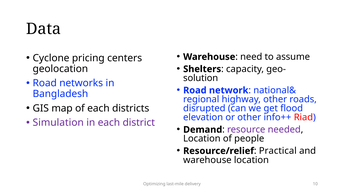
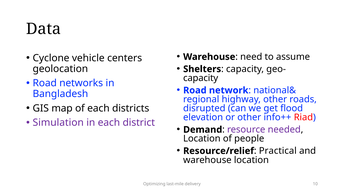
pricing: pricing -> vehicle (88, 58)
solution: solution -> capacity (201, 78)
